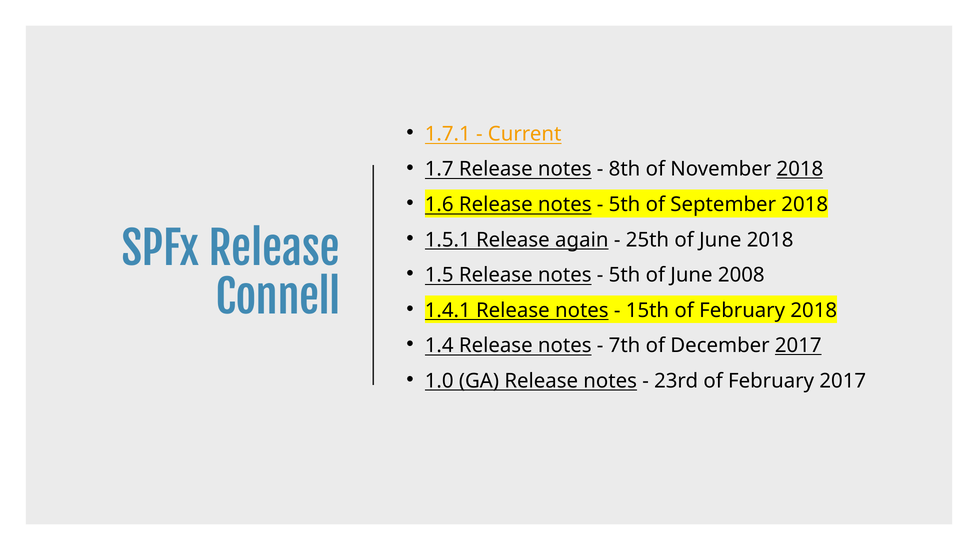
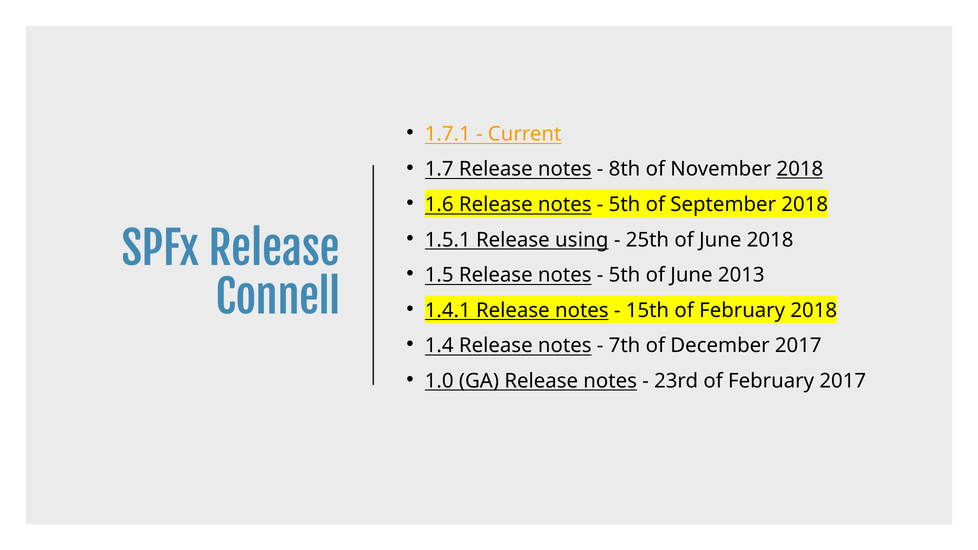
again: again -> using (582, 240)
2008: 2008 -> 2013 (741, 275)
2017 underline: present -> none (798, 346)
